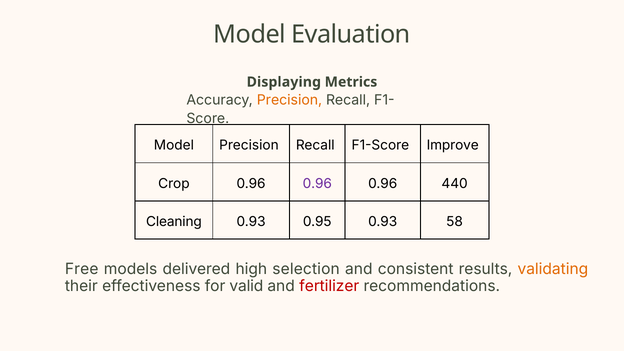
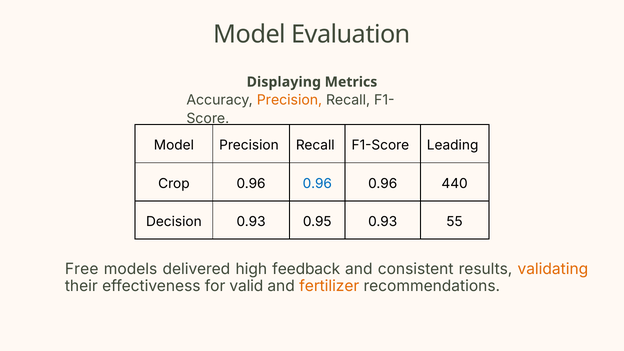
Improve: Improve -> Leading (453, 145)
0.96 colour: purple -> blue (317, 184)
Cleaning: Cleaning -> Decision (174, 222)
58: 58 -> 55 (455, 222)
selection: selection -> feedback (306, 269)
fertilizer colour: red -> orange (329, 286)
